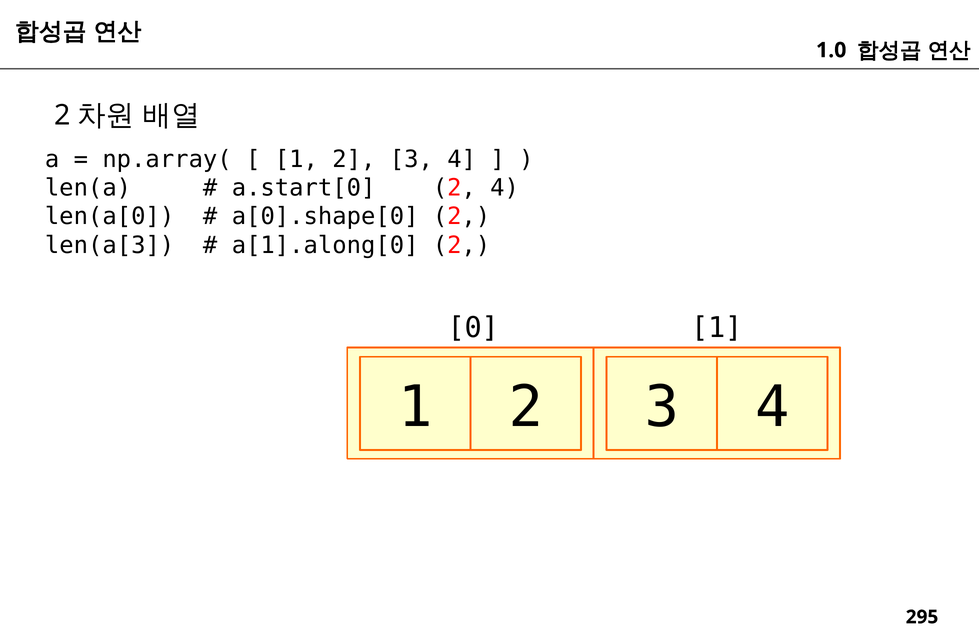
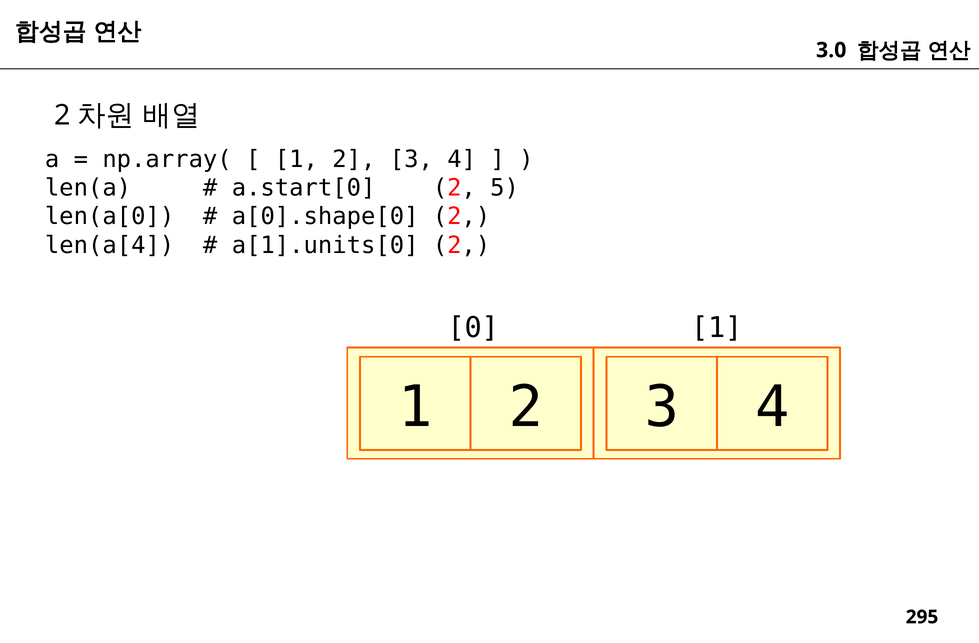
1.0: 1.0 -> 3.0 (831, 50)
2 4: 4 -> 5 (505, 188)
len(a[3: len(a[3 -> len(a[4 (110, 245)
a[1].along[0: a[1].along[0 -> a[1].units[0 (325, 245)
